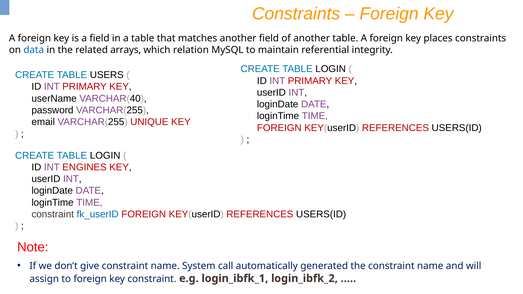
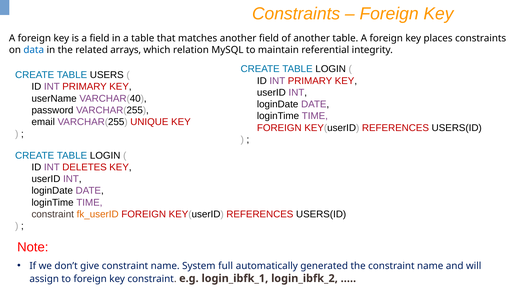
ENGINES: ENGINES -> DELETES (85, 167)
fk_userID colour: blue -> orange (98, 214)
call: call -> full (226, 266)
